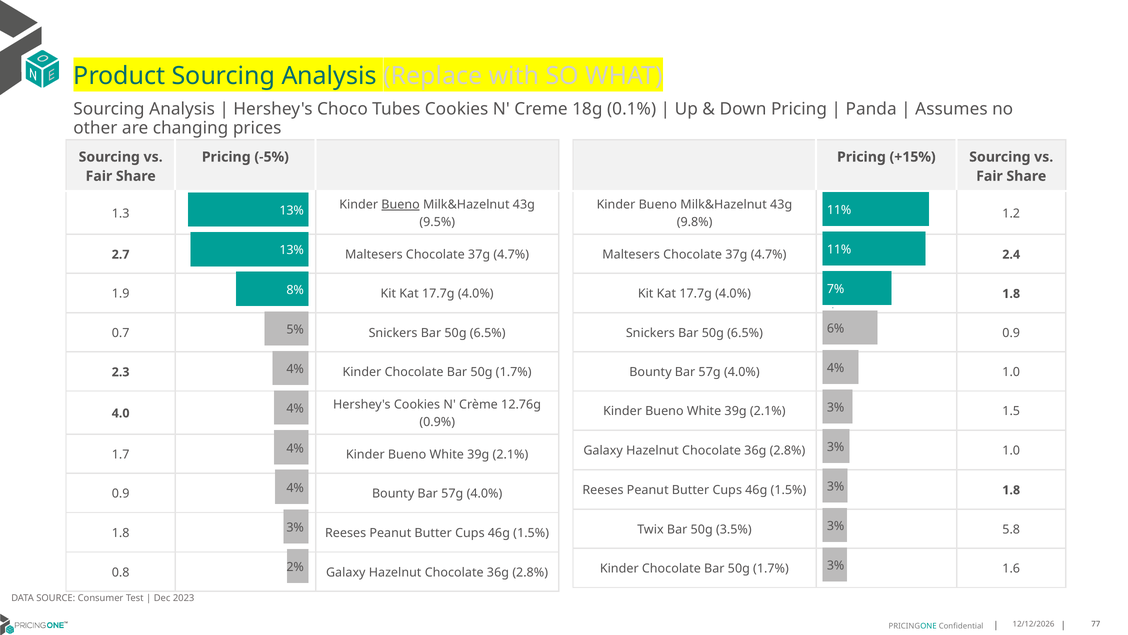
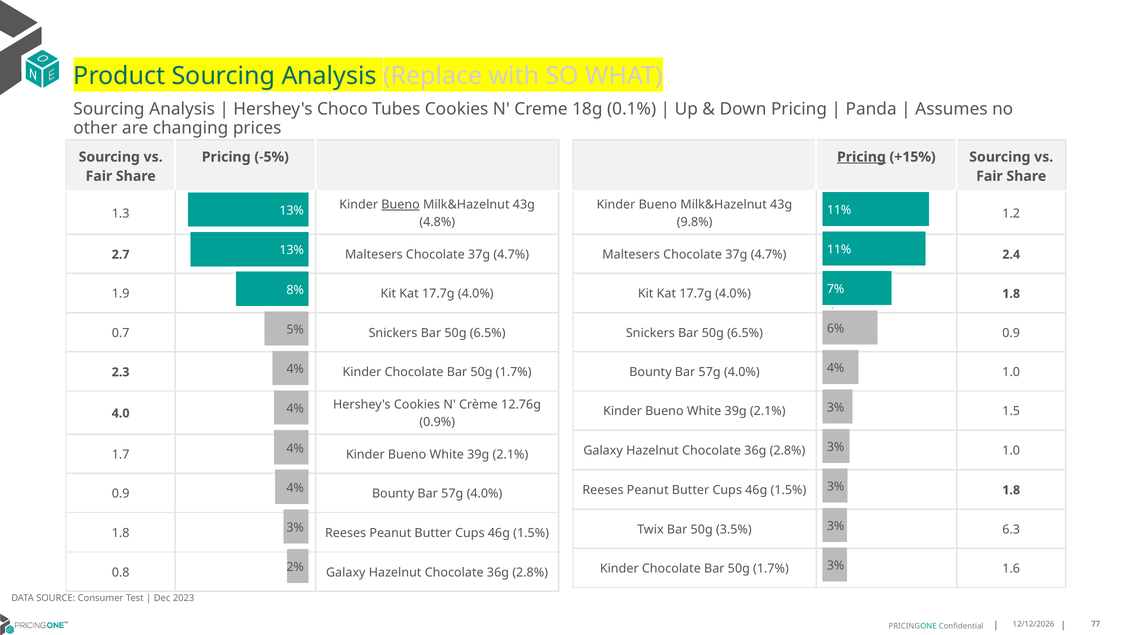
Pricing underline: none -> present (861, 157)
9.5%: 9.5% -> 4.8% (437, 222)
5.8: 5.8 -> 6.3 (1011, 529)
